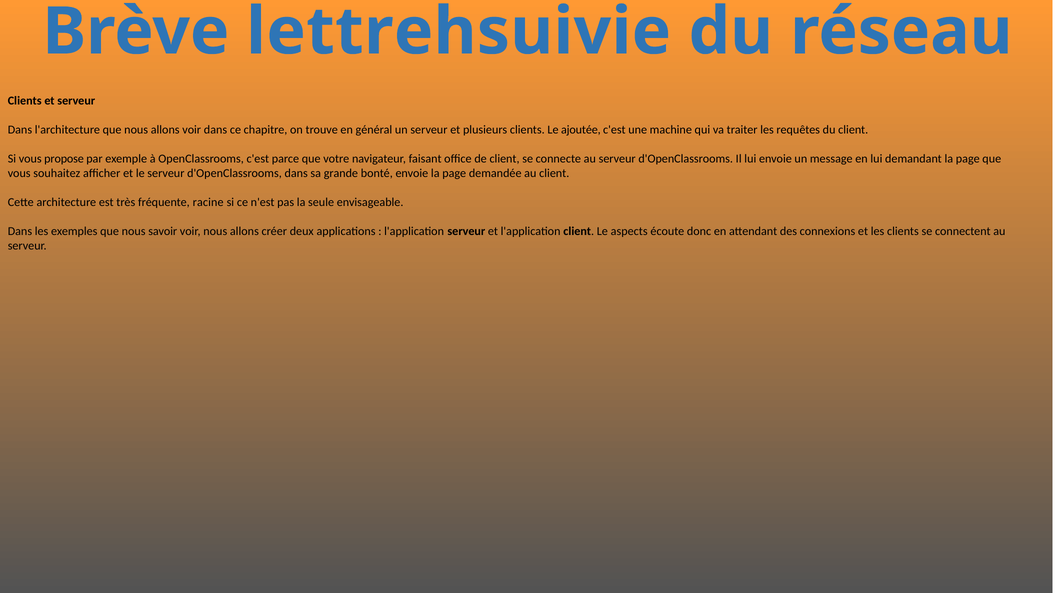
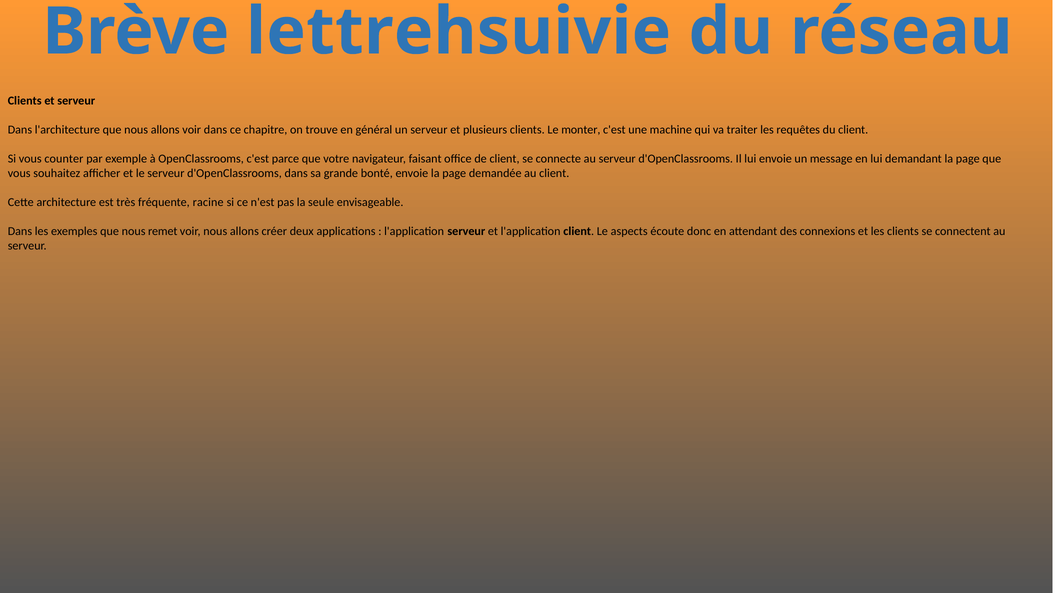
ajoutée: ajoutée -> monter (581, 130)
propose: propose -> counter (64, 159)
savoir: savoir -> remet (163, 231)
